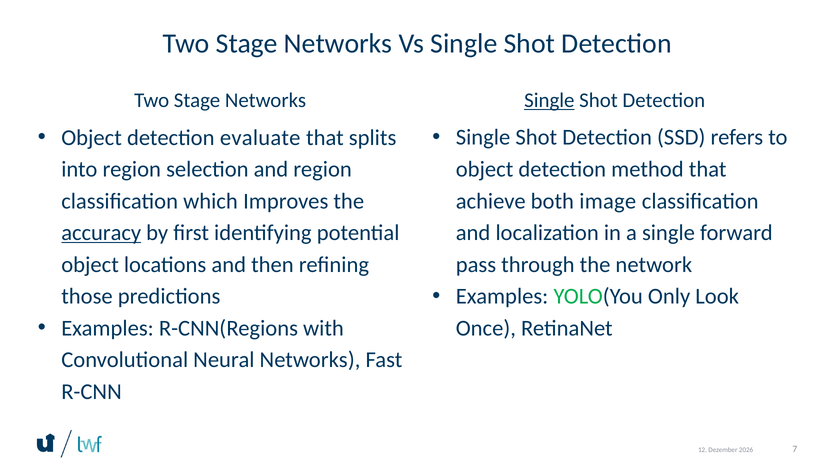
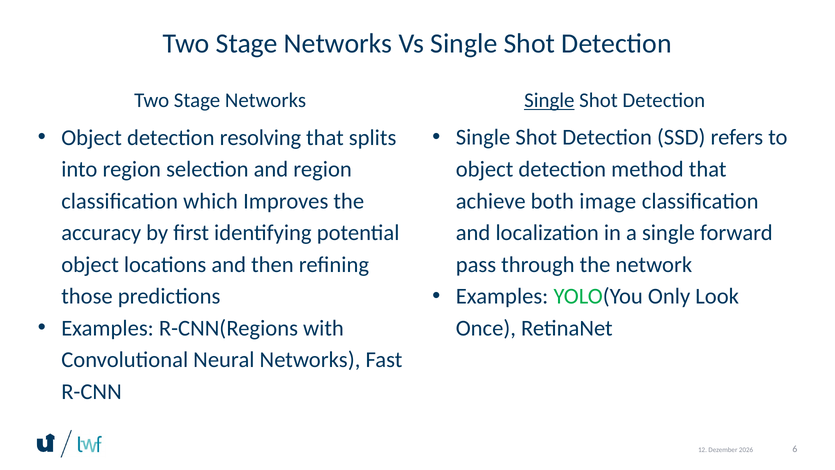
evaluate: evaluate -> resolving (260, 137)
accuracy underline: present -> none (101, 233)
7: 7 -> 6 (795, 449)
